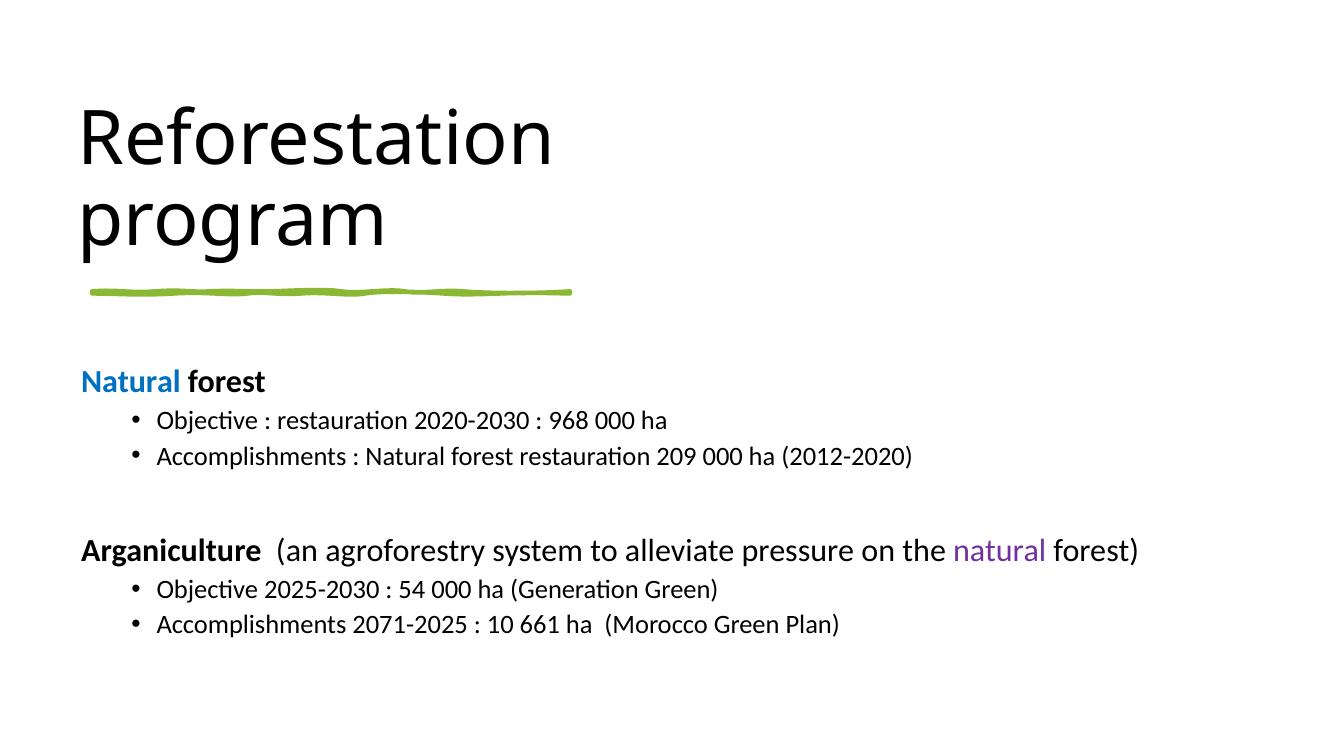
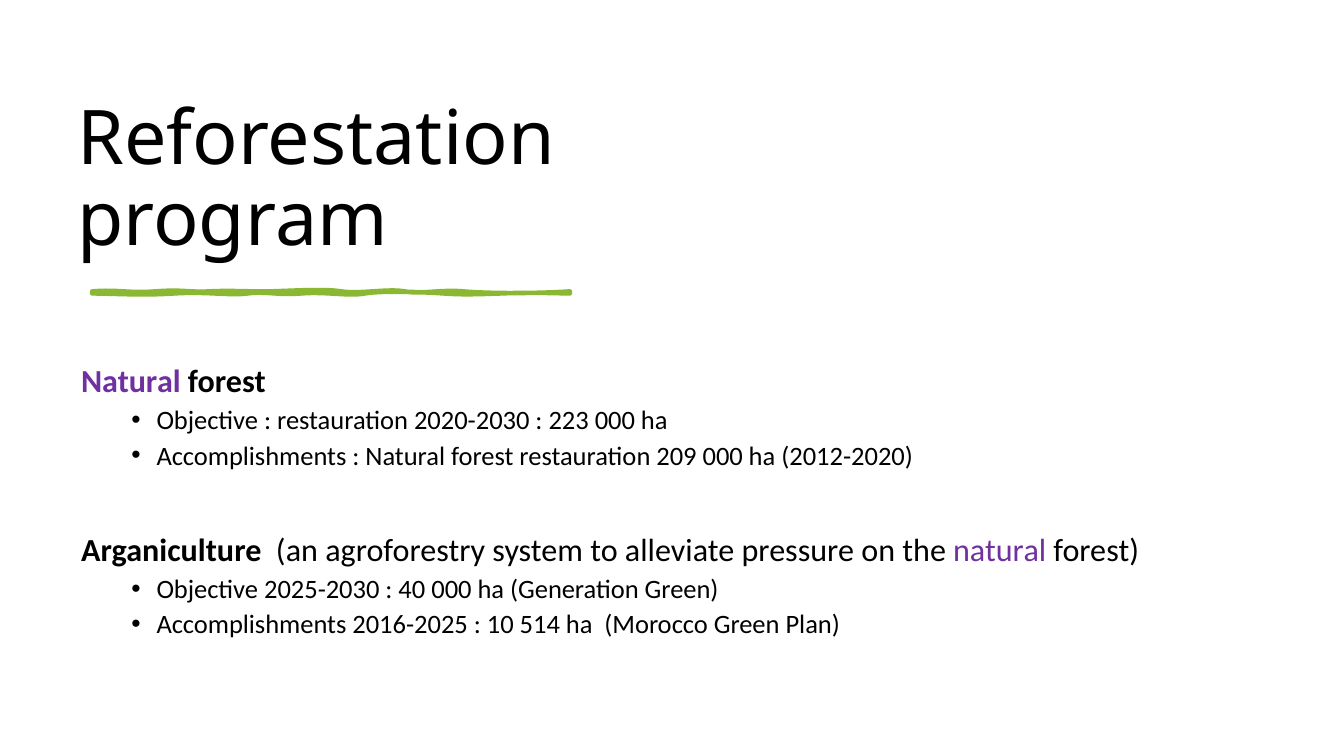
Natural colour: blue -> purple (131, 382)
968: 968 -> 223 (569, 421)
54: 54 -> 40 (412, 590)
2071-2025: 2071-2025 -> 2016-2025 (410, 625)
661: 661 -> 514 (540, 625)
